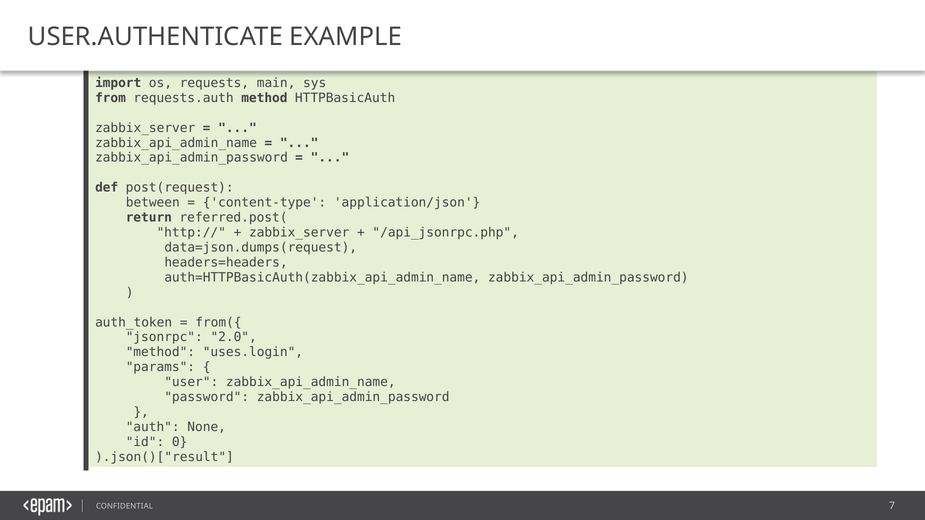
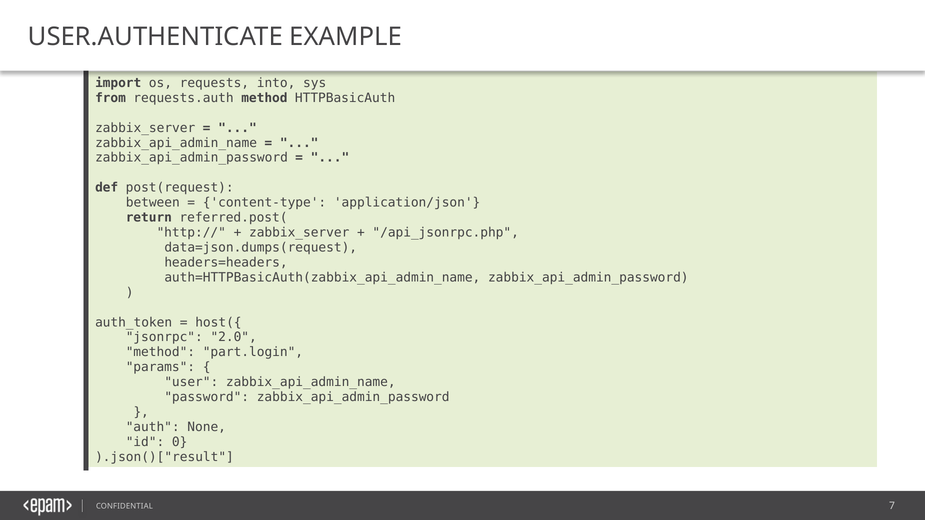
main: main -> into (276, 83)
from({: from({ -> host({ (218, 322)
uses.login: uses.login -> part.login (253, 352)
